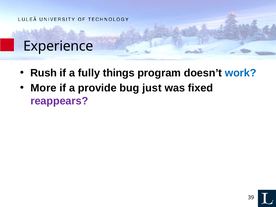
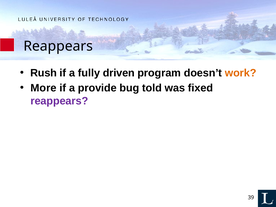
Experience: Experience -> Reappears (58, 46)
things: things -> driven (119, 73)
work colour: blue -> orange (241, 73)
just: just -> told (152, 88)
